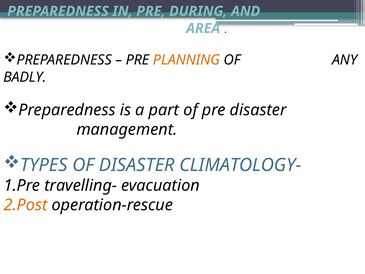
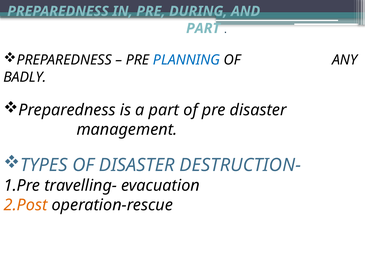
AREA: AREA -> PART (203, 28)
PLANNING colour: orange -> blue (187, 60)
CLIMATOLOGY-: CLIMATOLOGY- -> DESTRUCTION- (240, 165)
